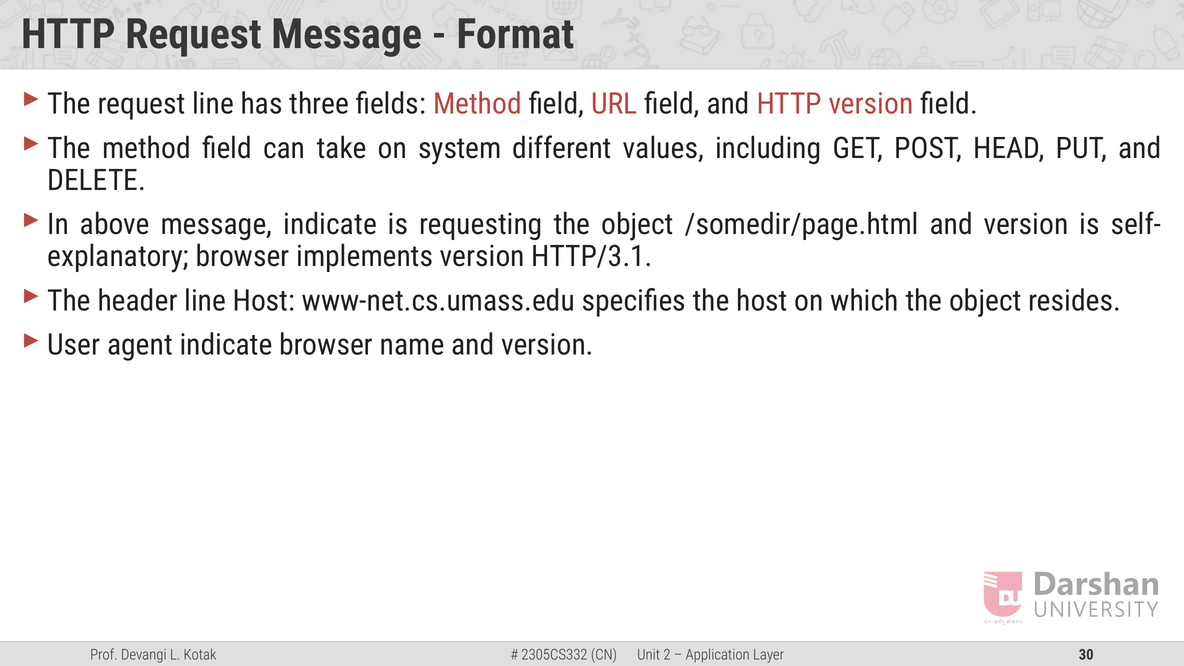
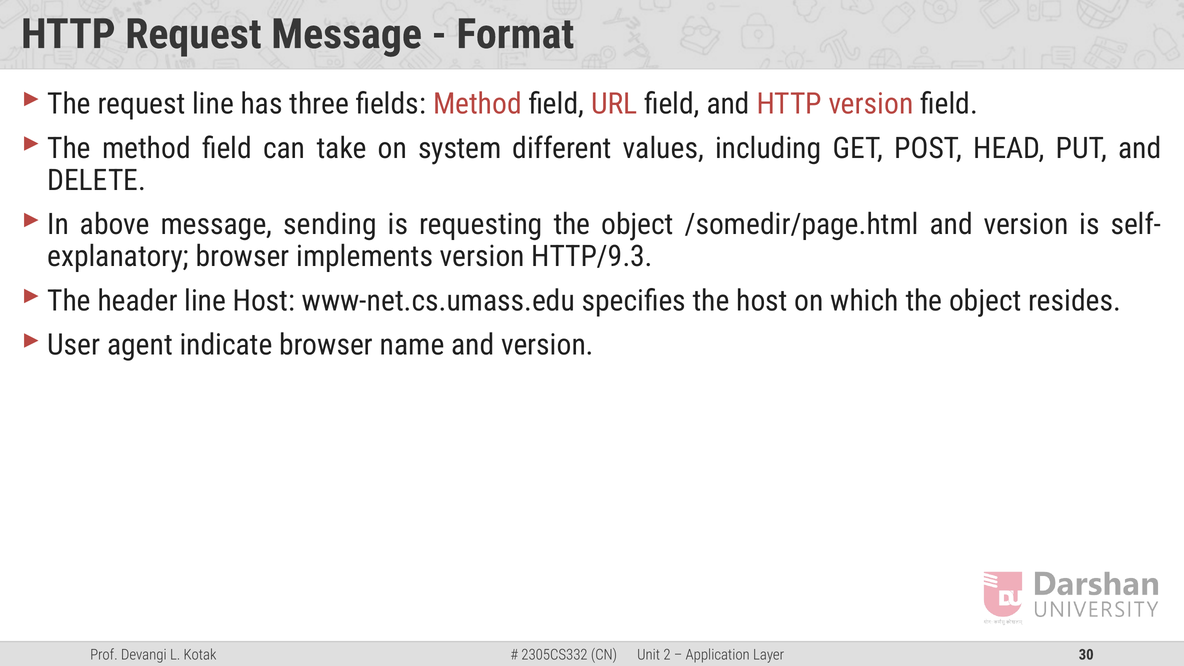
message indicate: indicate -> sending (330, 225)
HTTP/3.1: HTTP/3.1 -> HTTP/9.3 (592, 257)
